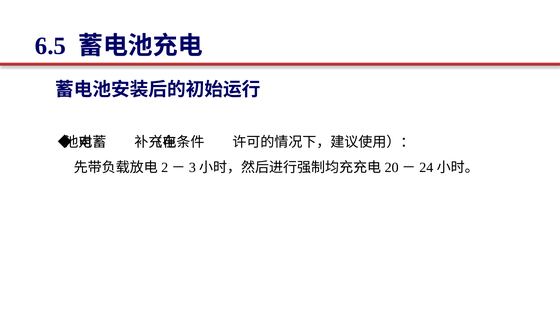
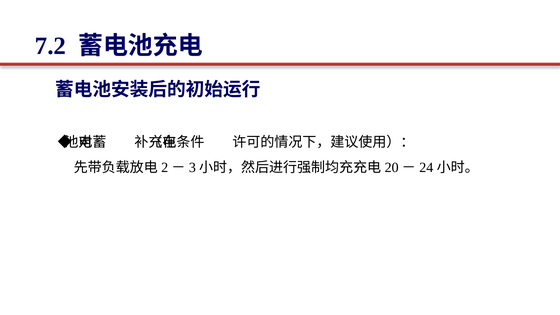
6.5: 6.5 -> 7.2 (50, 46)
